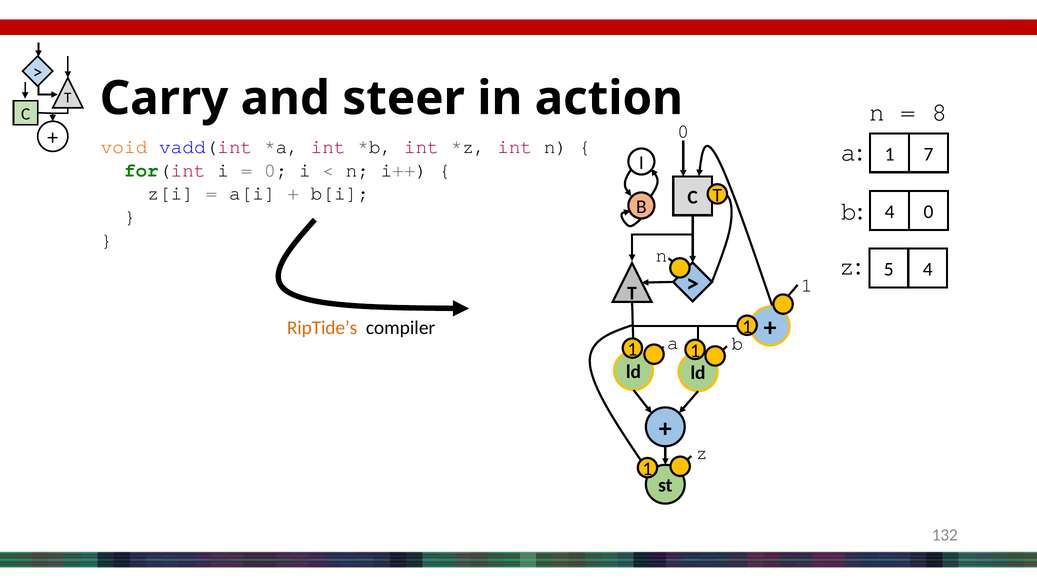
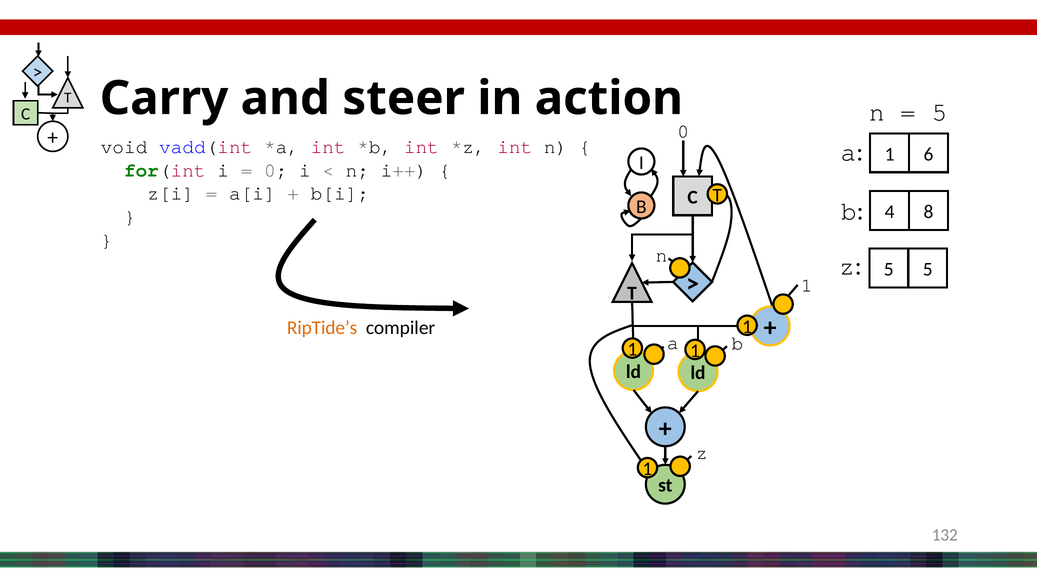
8: 8 -> 5 (939, 112)
void colour: orange -> black (124, 147)
7: 7 -> 6 (928, 154)
4 0: 0 -> 8 (928, 212)
5 4: 4 -> 5 (928, 269)
